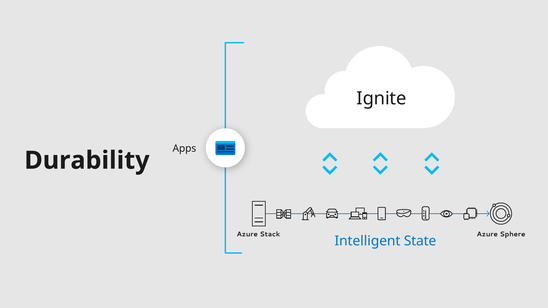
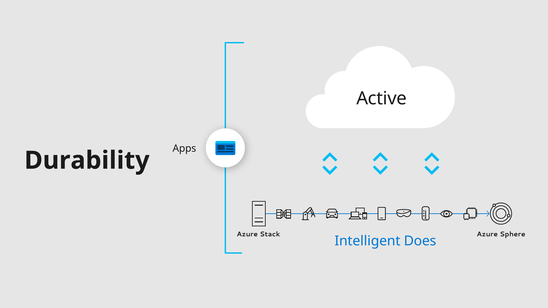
Ignite: Ignite -> Active (382, 99)
State: State -> Does (420, 241)
